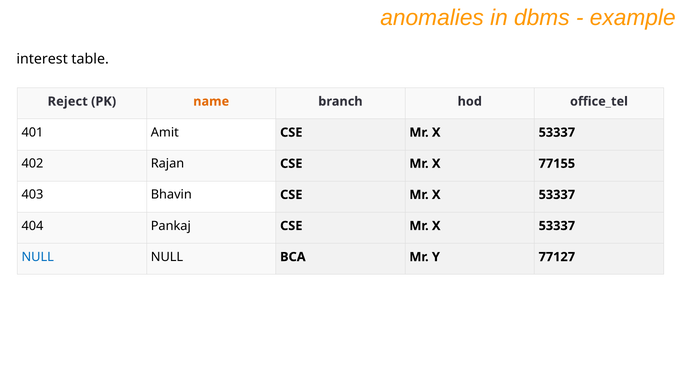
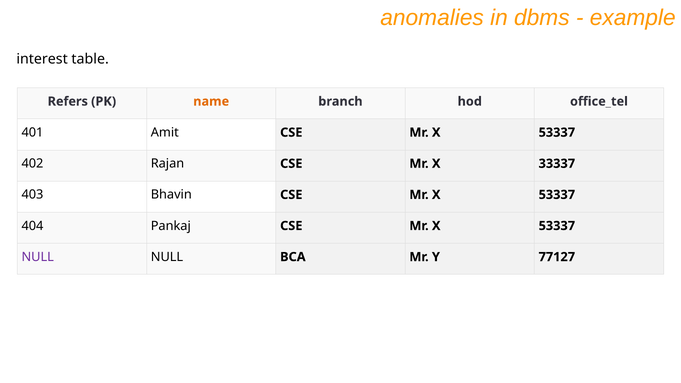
Reject: Reject -> Refers (68, 101)
77155: 77155 -> 33337 (557, 164)
NULL colour: blue -> purple (38, 257)
